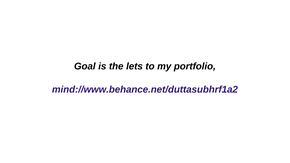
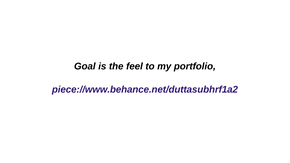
lets: lets -> feel (134, 66)
mind://www.behance.net/duttasubhrf1a2: mind://www.behance.net/duttasubhrf1a2 -> piece://www.behance.net/duttasubhrf1a2 (145, 90)
